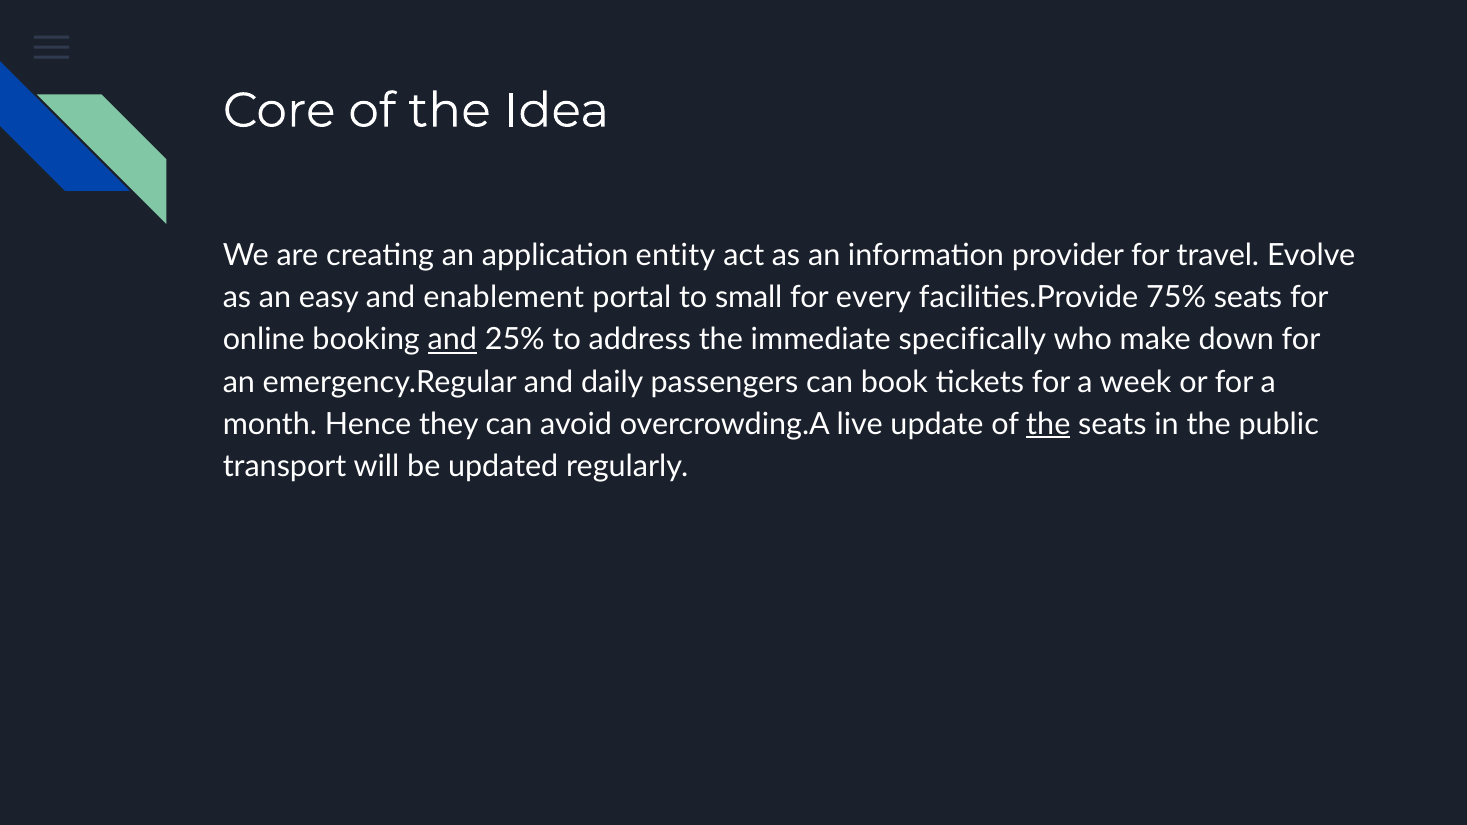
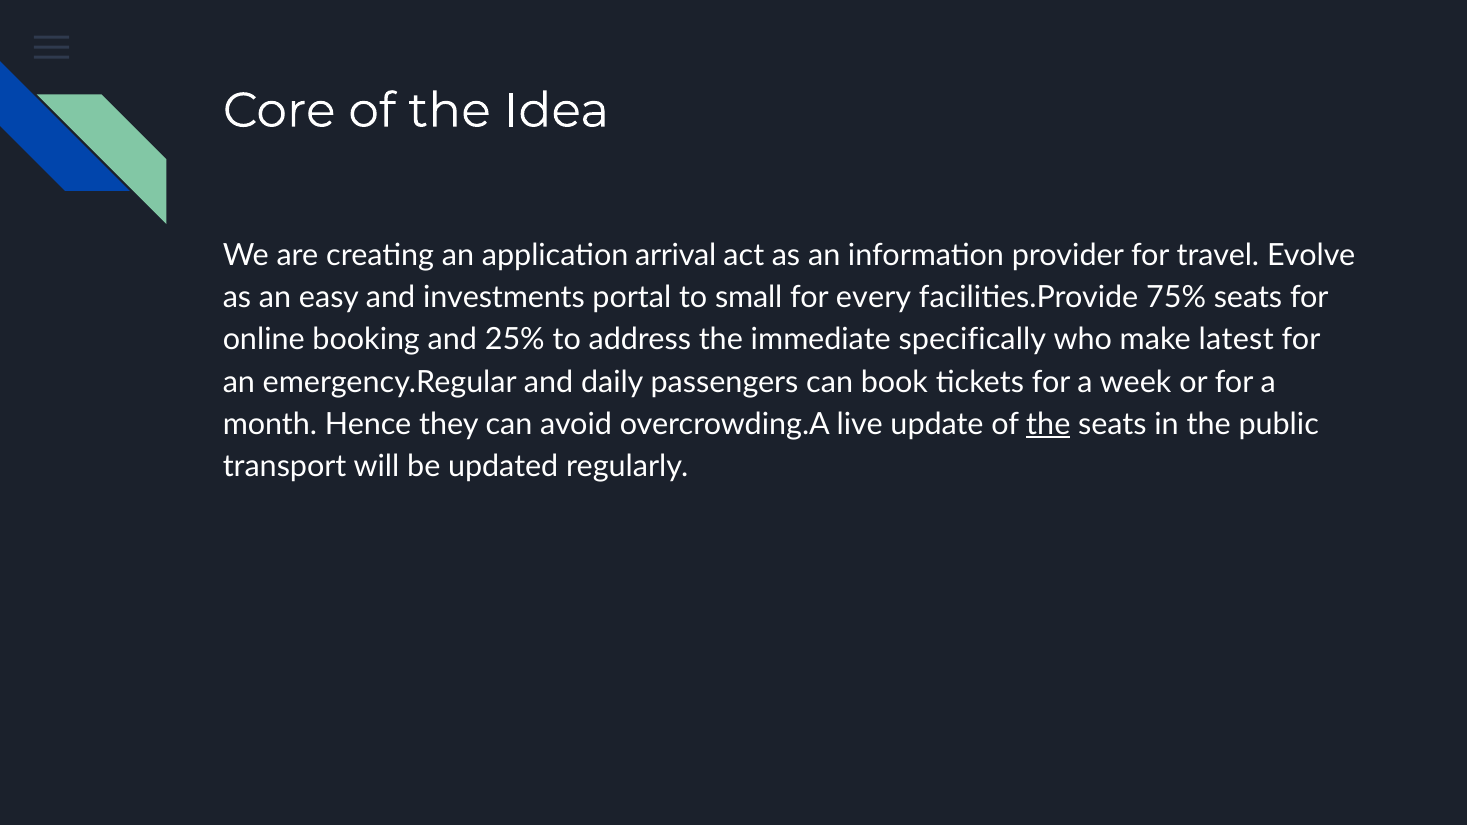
entity: entity -> arrival (676, 256)
enablement: enablement -> investments (504, 298)
and underline: present -> none (452, 340)
down: down -> latest (1236, 340)
